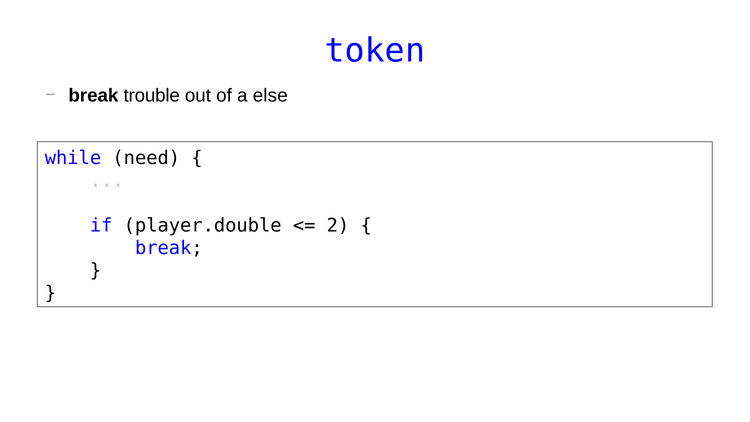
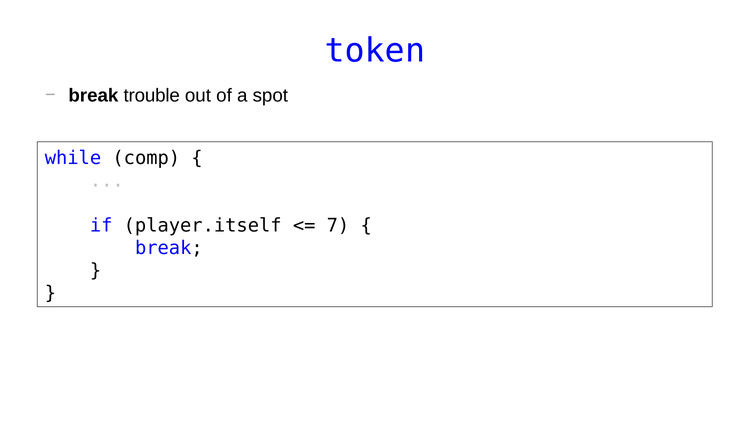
else: else -> spot (270, 95)
need: need -> comp (146, 158)
player.double: player.double -> player.itself (203, 226)
2: 2 -> 7 (338, 226)
